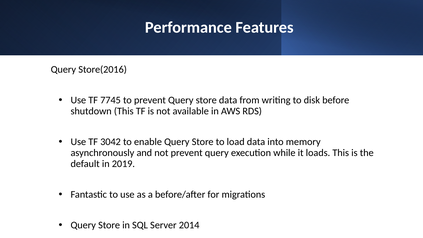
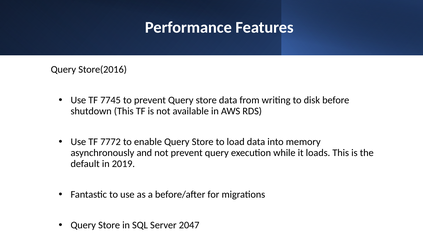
3042: 3042 -> 7772 (111, 142)
2014: 2014 -> 2047 (189, 225)
